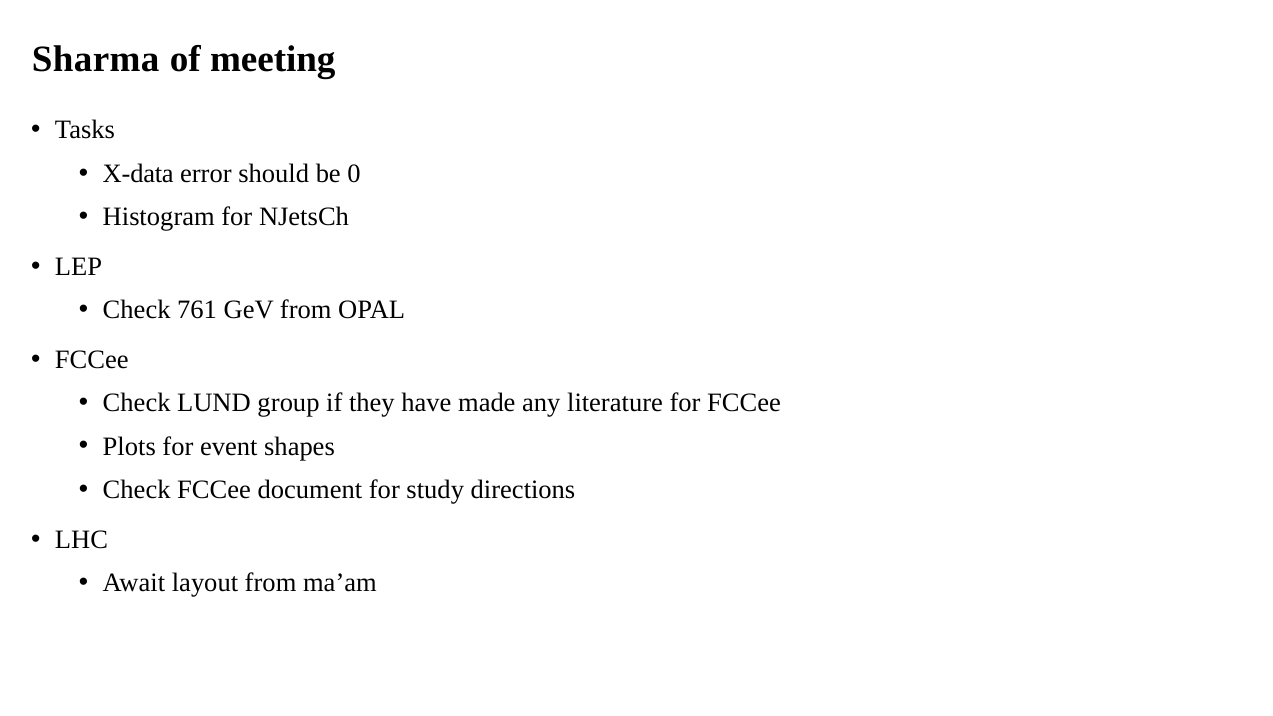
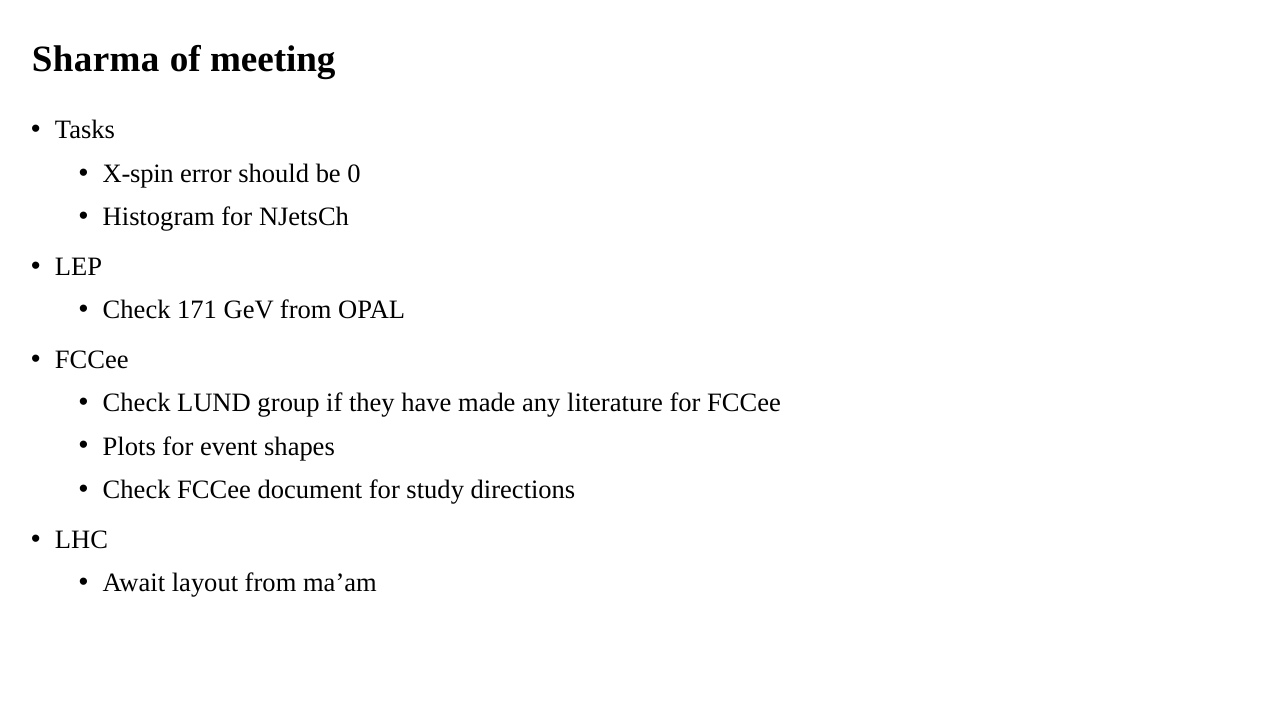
X-data: X-data -> X-spin (138, 173)
761: 761 -> 171 (197, 310)
